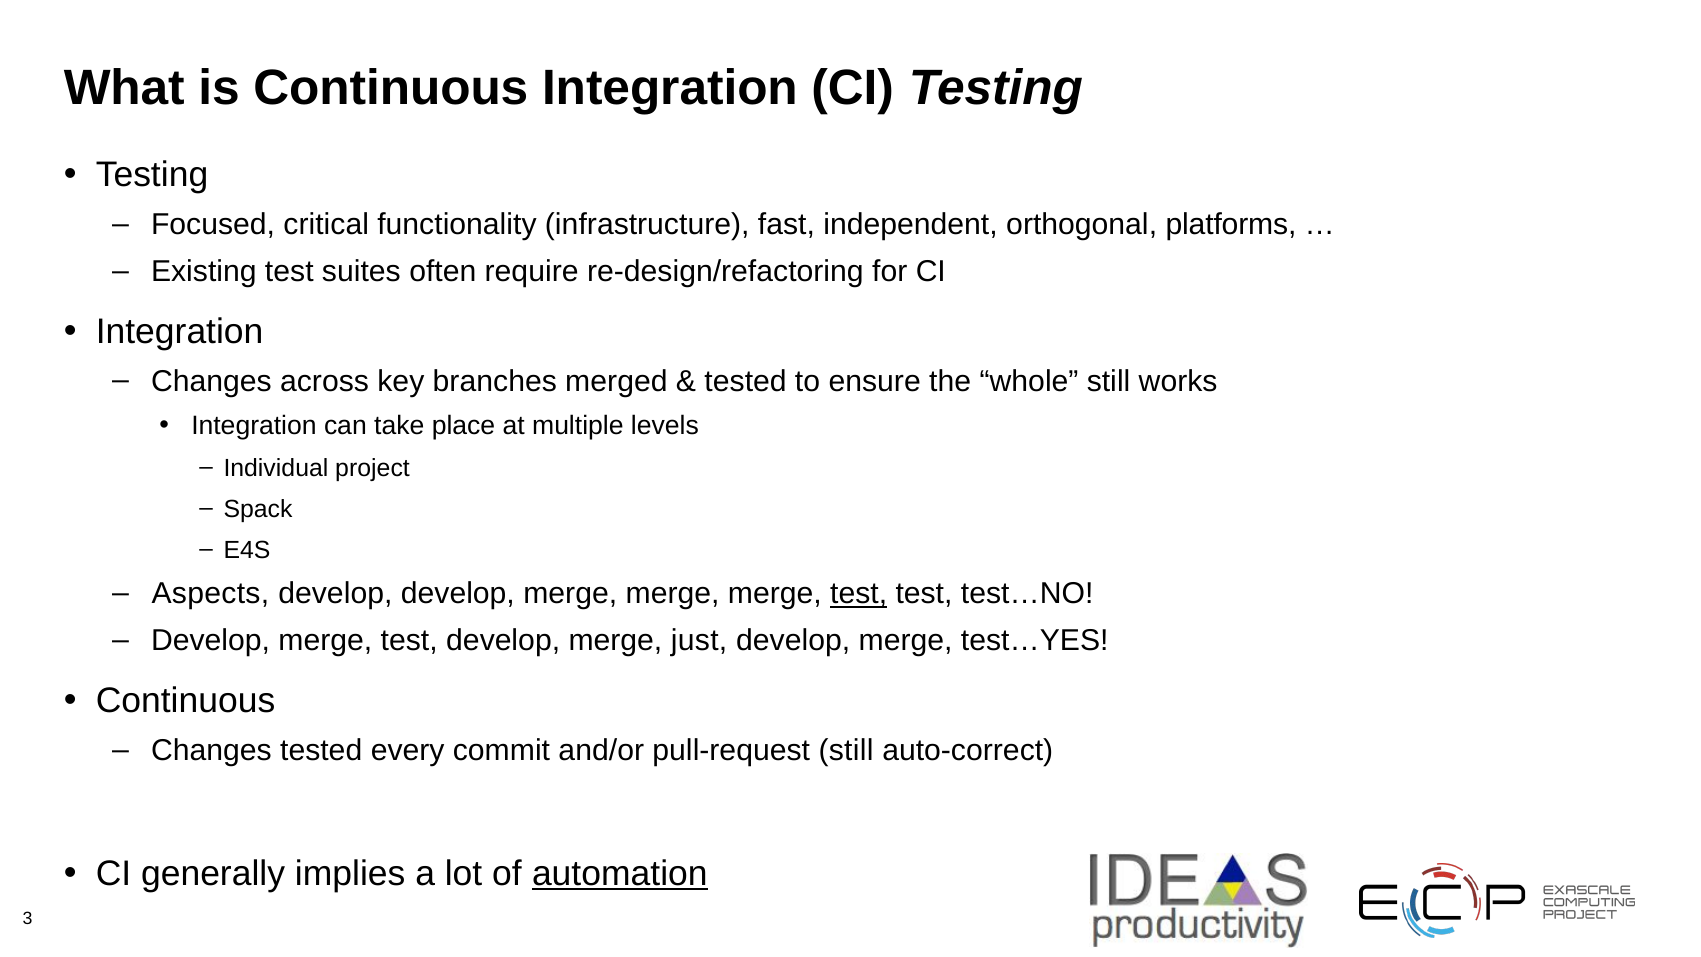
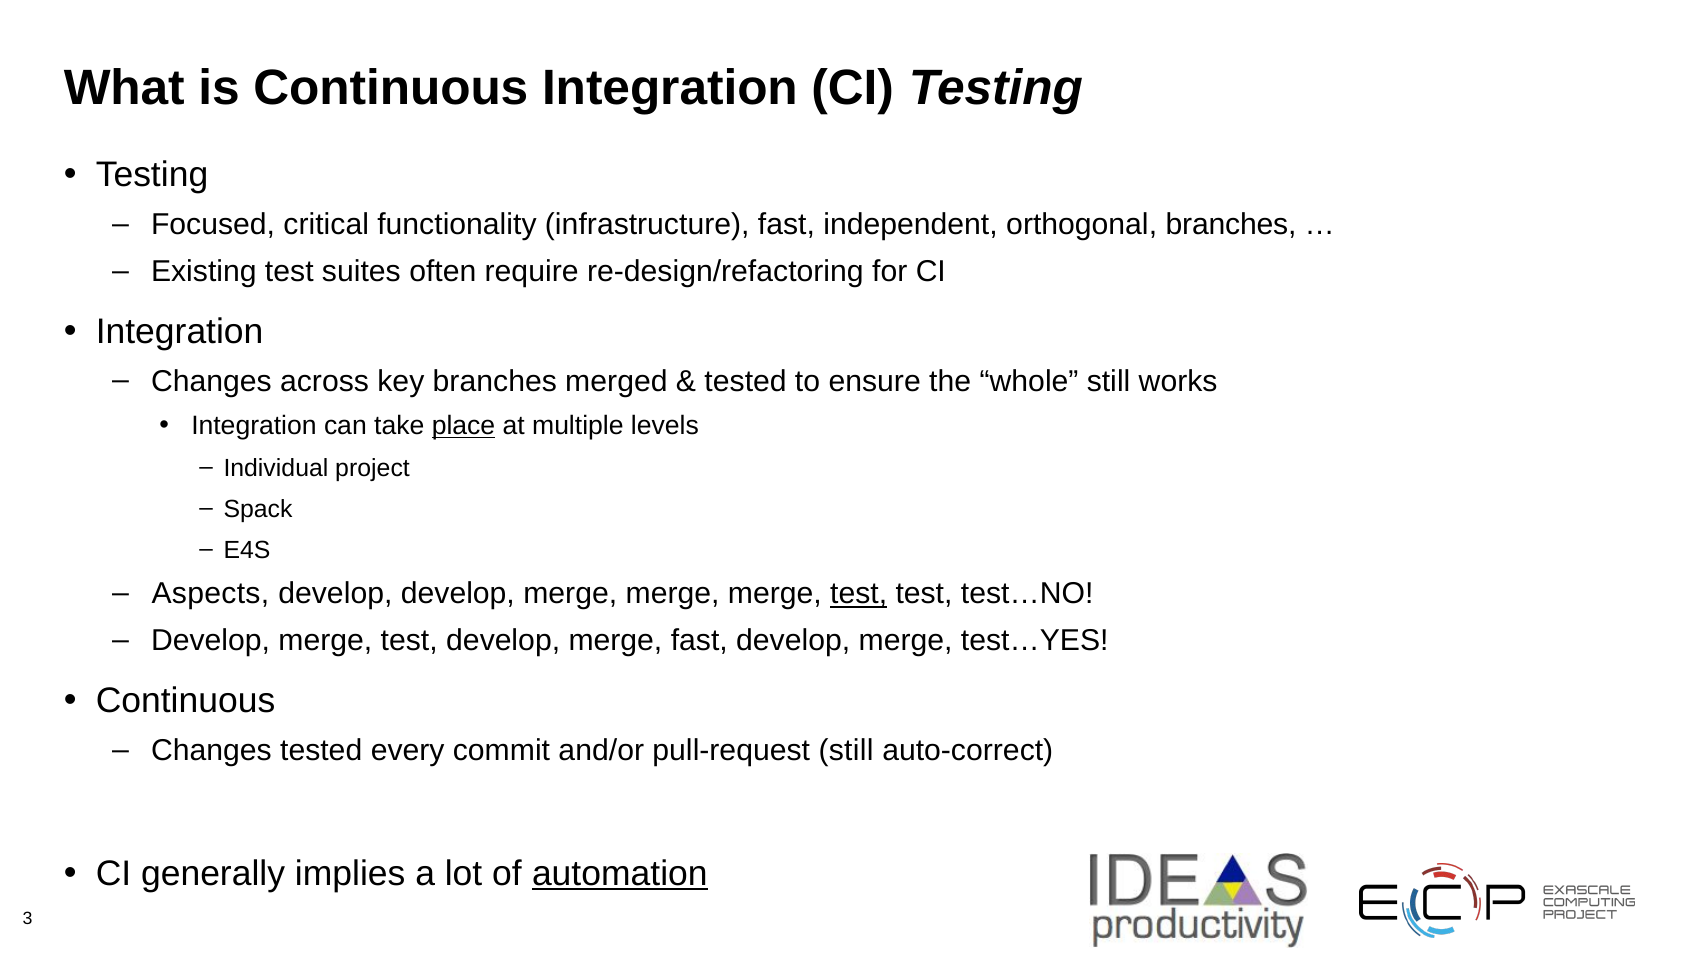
orthogonal platforms: platforms -> branches (1231, 225)
place underline: none -> present (463, 426)
merge just: just -> fast (699, 641)
